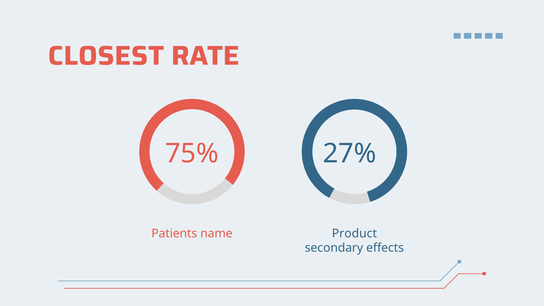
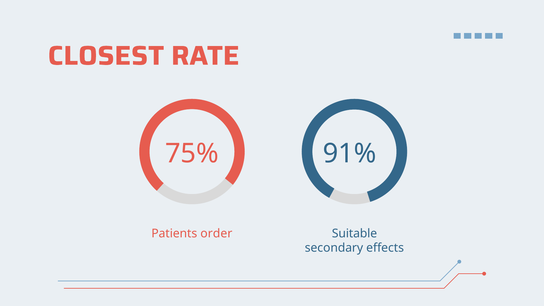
27%: 27% -> 91% (350, 153)
name: name -> order (216, 233)
Product: Product -> Suitable (355, 233)
